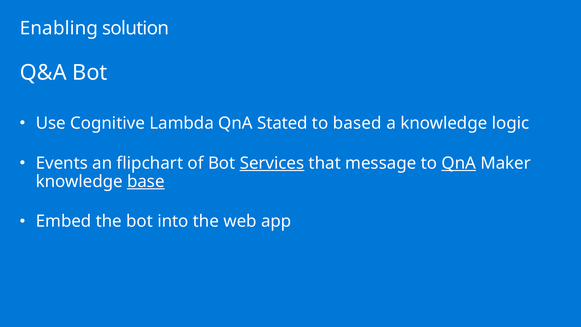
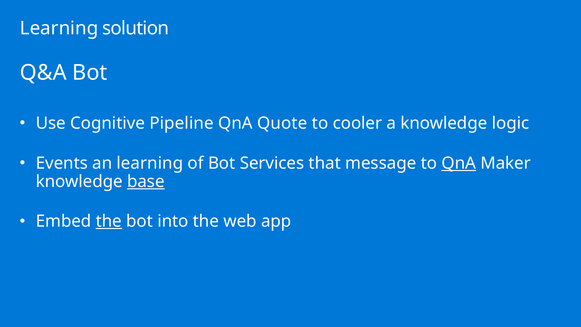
Enabling: Enabling -> Learning (59, 28)
Lambda: Lambda -> Pipeline (182, 123)
Stated: Stated -> Quote (282, 123)
based: based -> cooler (357, 123)
an flipchart: flipchart -> learning (150, 163)
Services underline: present -> none (272, 163)
the underline: none -> present (109, 221)
